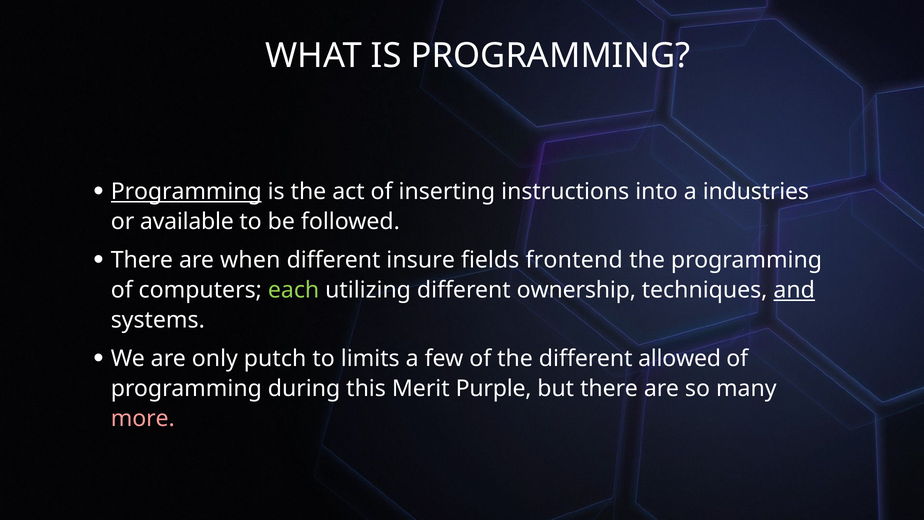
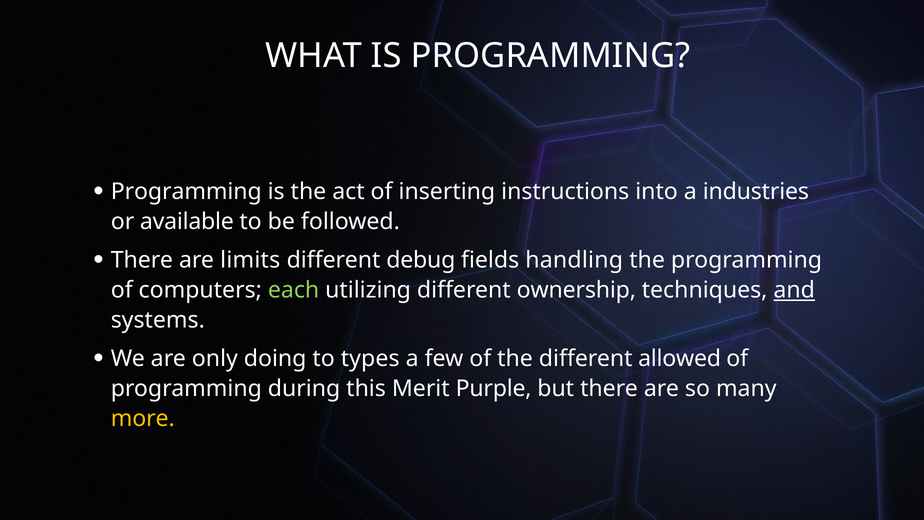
Programming underline: present -> none (186, 192)
when: when -> limits (250, 260)
insure: insure -> debug (421, 260)
frontend: frontend -> handling (574, 260)
putch: putch -> doing (275, 359)
limits: limits -> types (370, 359)
more colour: pink -> yellow (143, 418)
